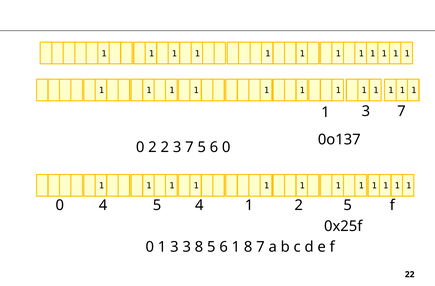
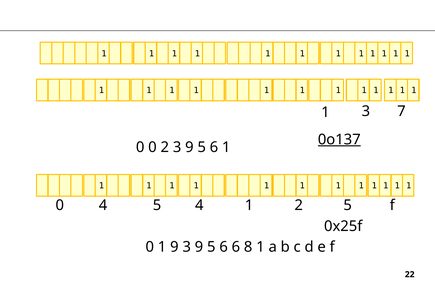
0o137 underline: none -> present (339, 139)
2: 2 -> 0 (152, 147)
2 3 7: 7 -> 9 (189, 147)
6 0: 0 -> 1 (226, 147)
1 3: 3 -> 9 (174, 247)
8: 8 -> 9 (199, 247)
6 1: 1 -> 6 (236, 247)
8 7: 7 -> 1 (260, 247)
